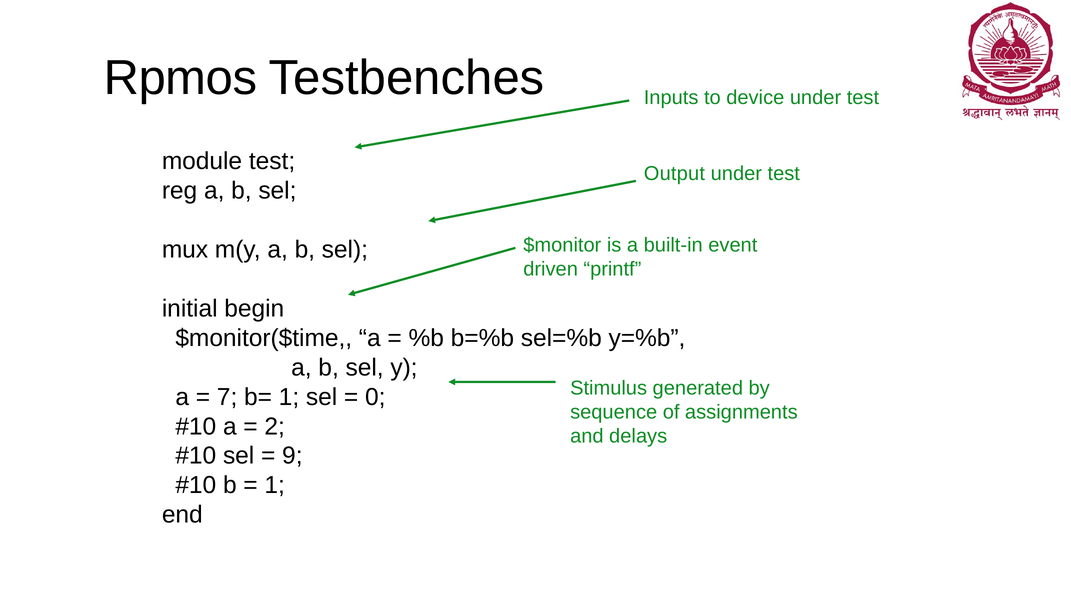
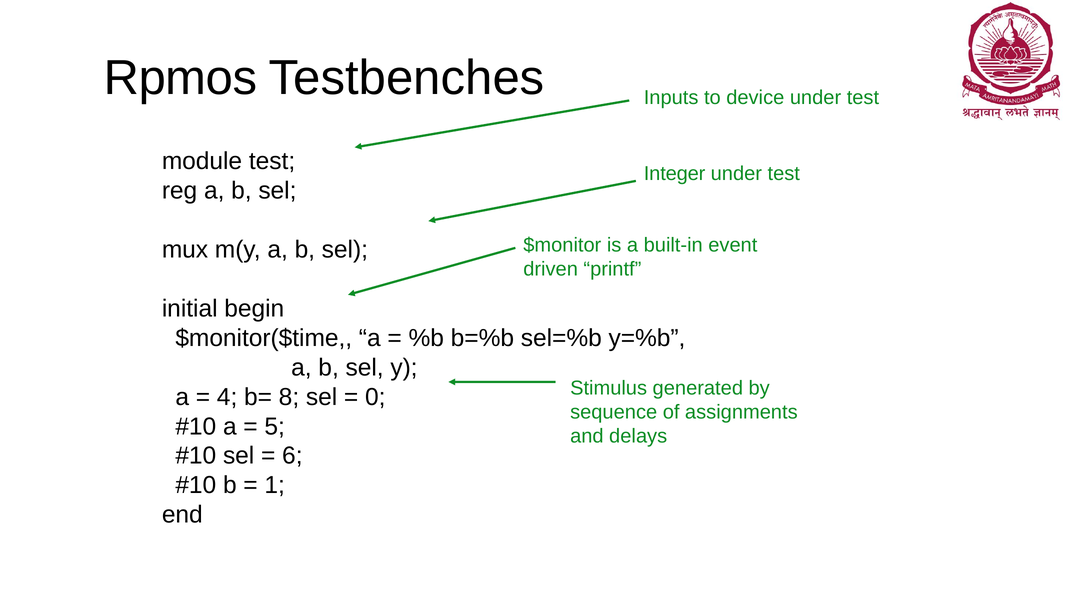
Output: Output -> Integer (675, 174)
7: 7 -> 4 (227, 397)
b= 1: 1 -> 8 (289, 397)
2: 2 -> 5 (275, 426)
9: 9 -> 6 (292, 456)
